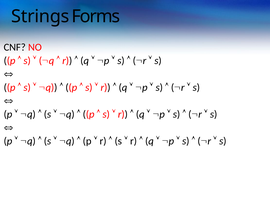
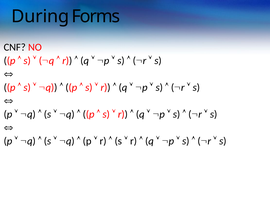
Strings: Strings -> During (40, 16)
